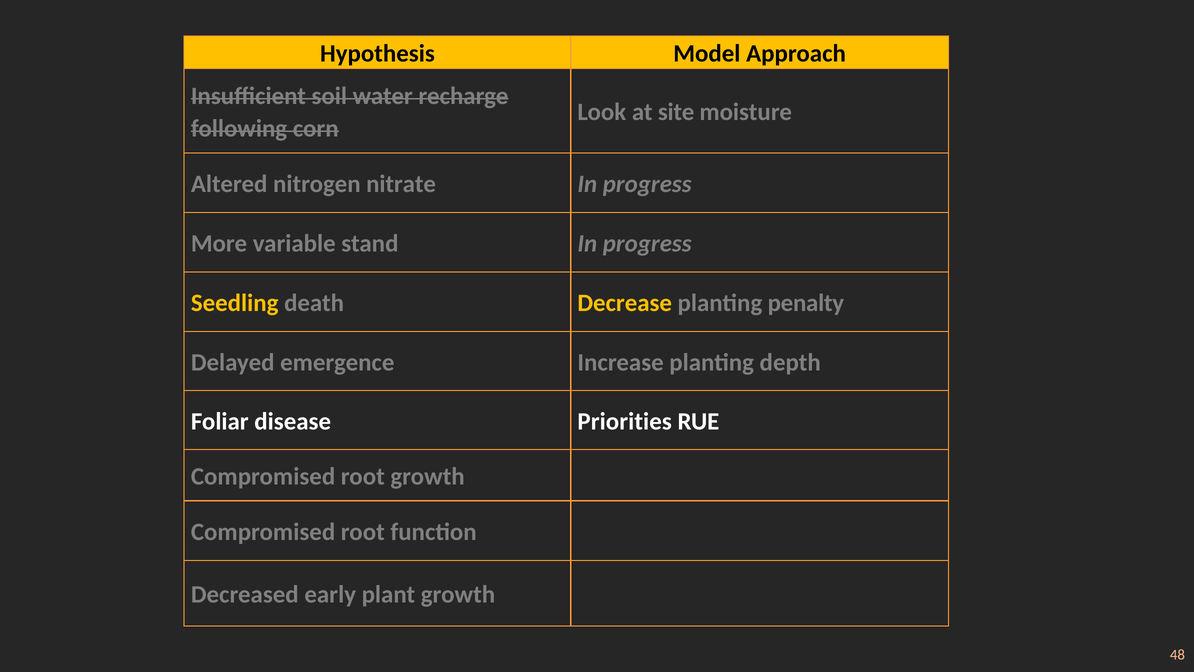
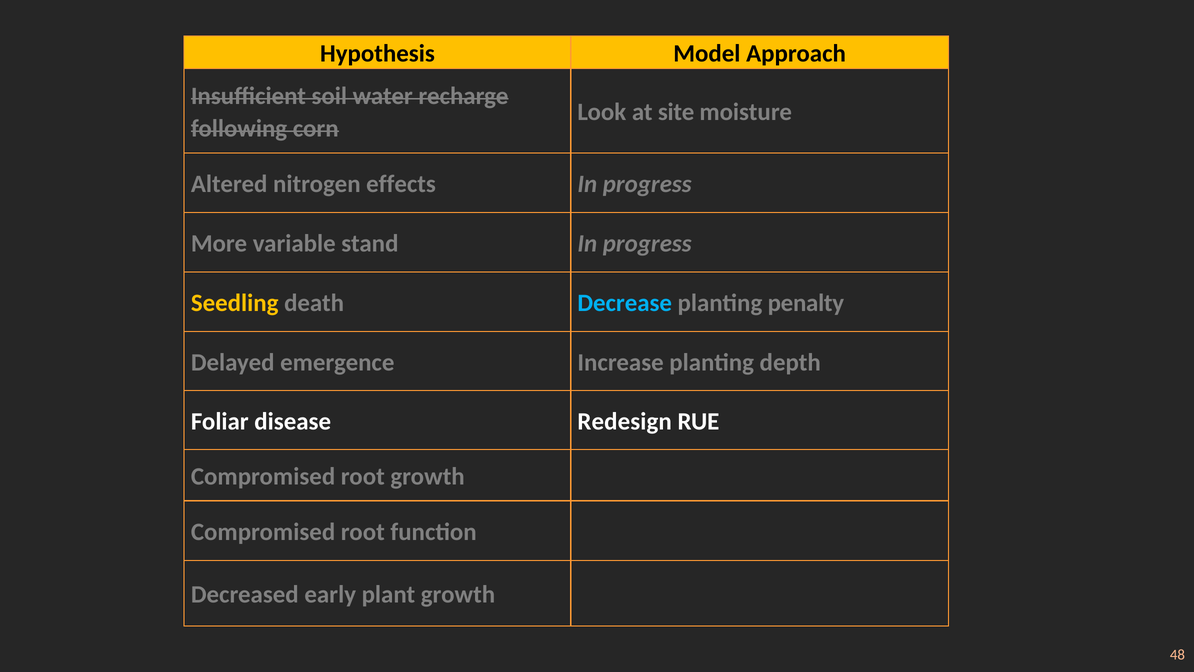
nitrate: nitrate -> effects (401, 184)
Decrease colour: yellow -> light blue (625, 303)
Priorities: Priorities -> Redesign (625, 421)
